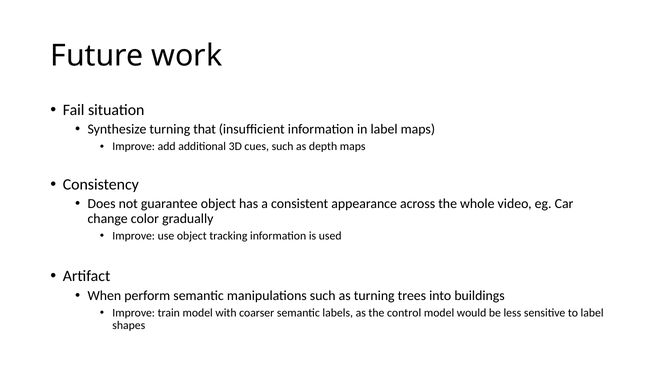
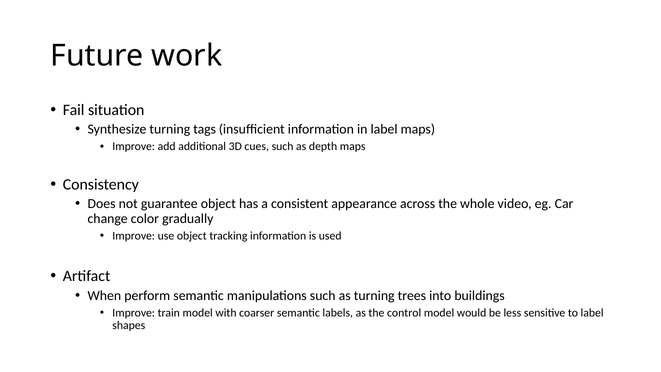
that: that -> tags (205, 129)
